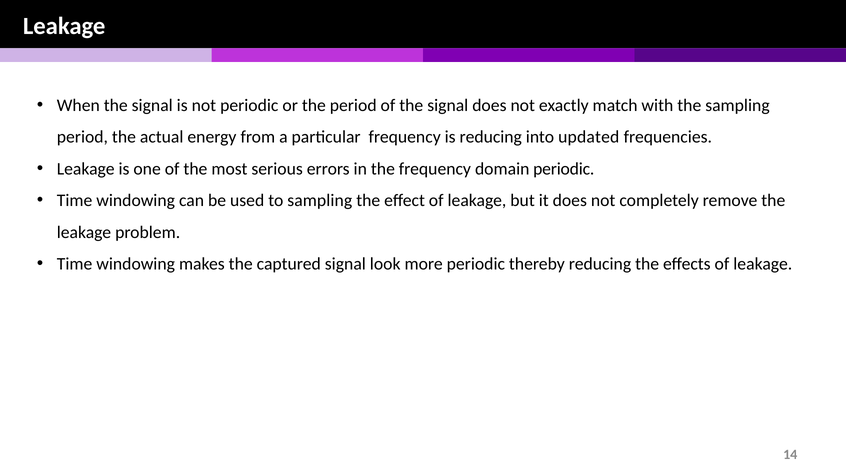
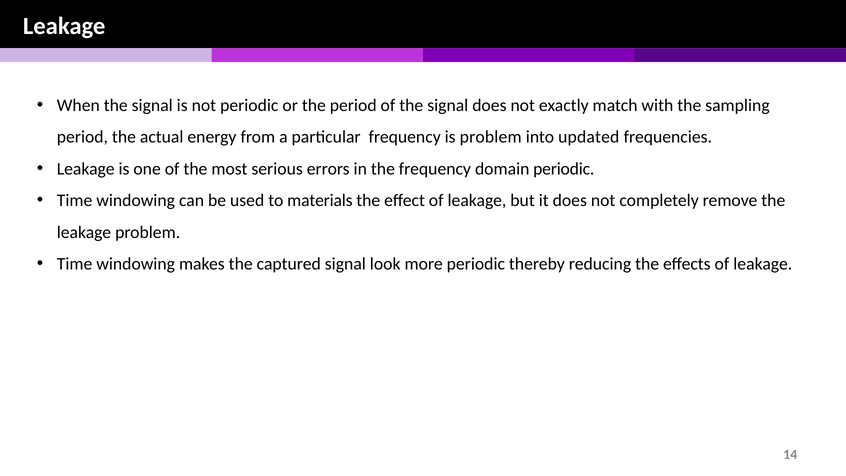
is reducing: reducing -> problem (491, 137)
to sampling: sampling -> materials (320, 201)
